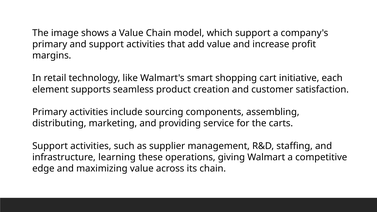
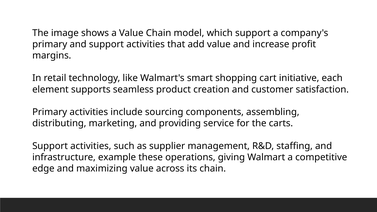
learning: learning -> example (117, 157)
